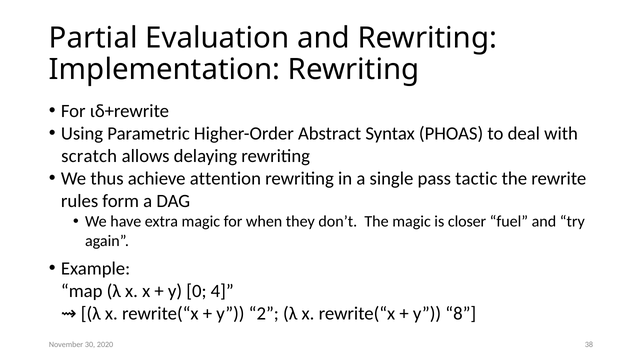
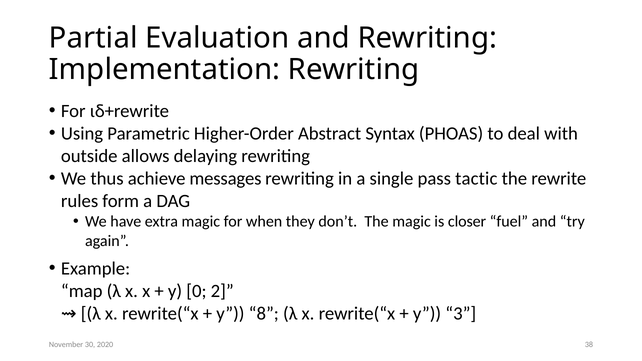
scratch: scratch -> outside (89, 156)
attention: attention -> messages (225, 179)
4: 4 -> 2 (222, 291)
2: 2 -> 8 (264, 314)
8: 8 -> 3 (461, 314)
